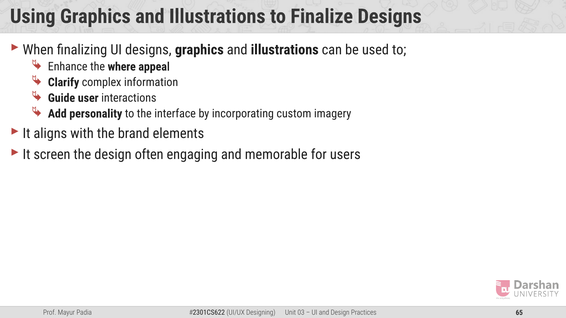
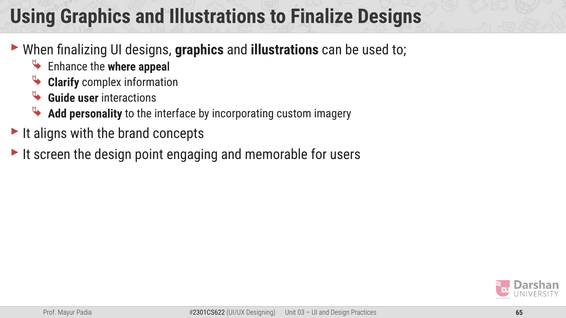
elements: elements -> concepts (178, 134)
often: often -> point (149, 155)
